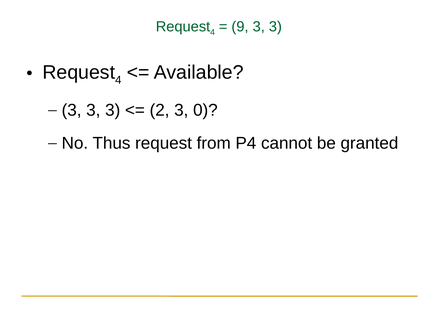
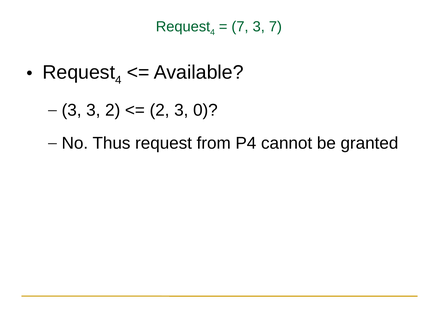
9: 9 -> 7 (240, 27)
3: 3 -> 7 (275, 27)
3 3 3: 3 -> 2 (113, 110)
